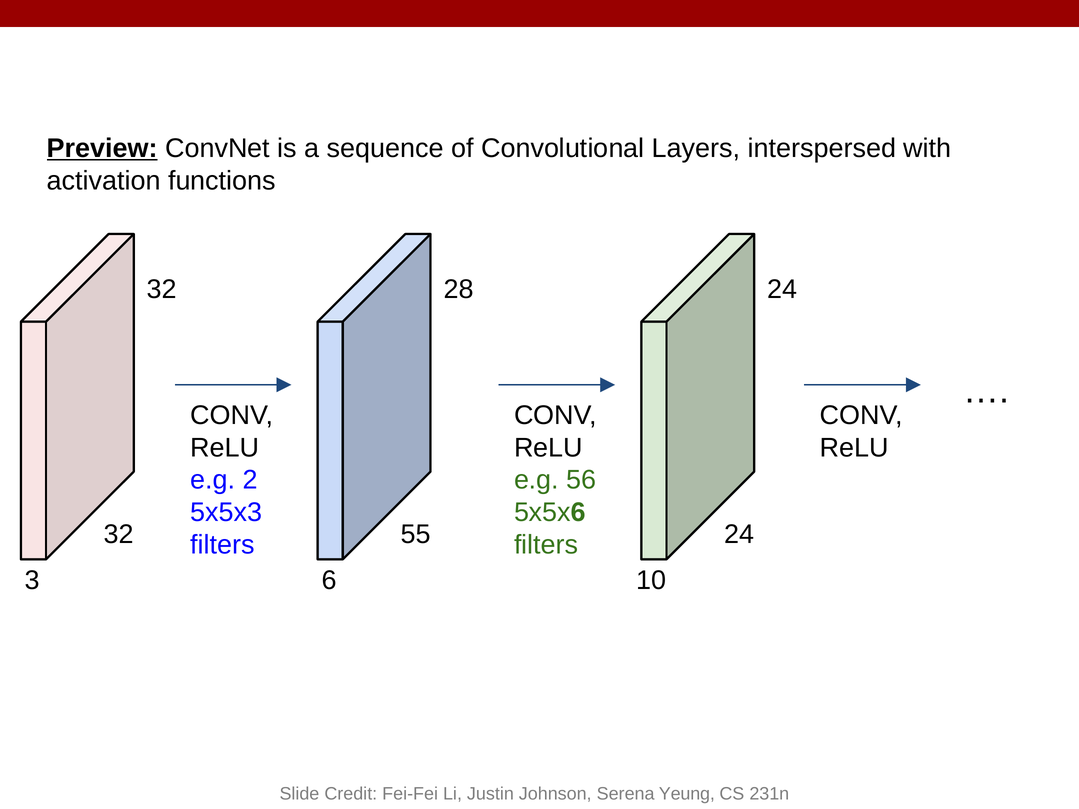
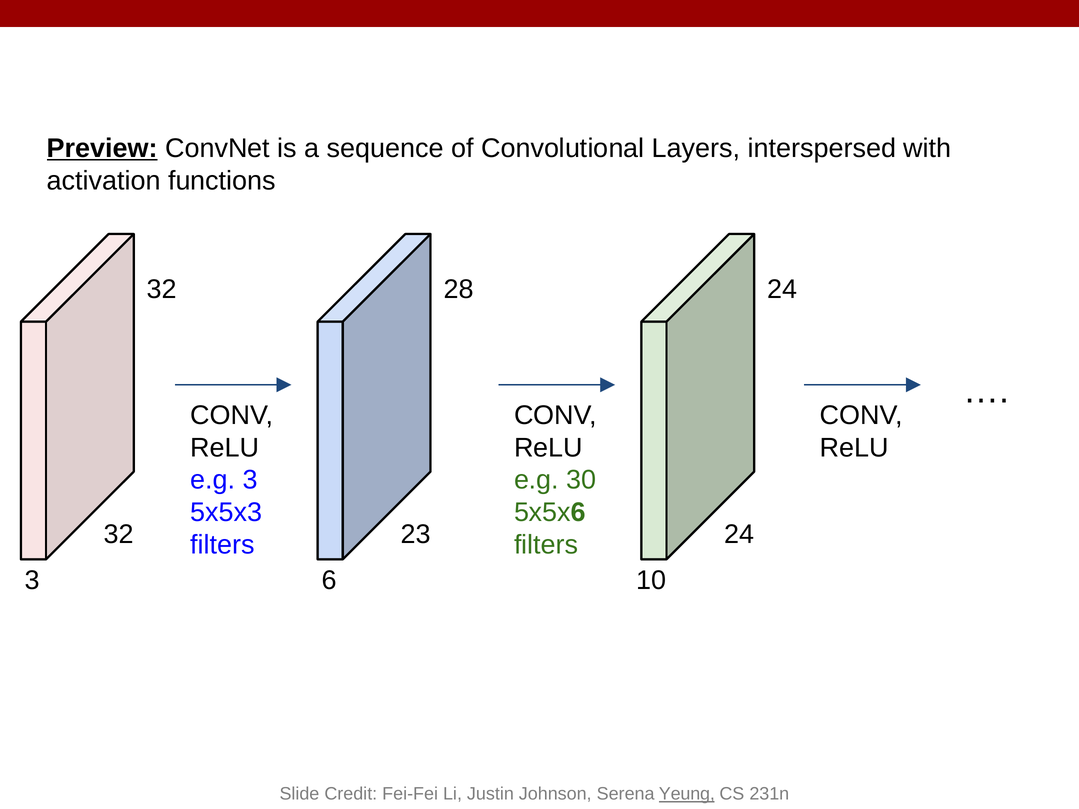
e.g 2: 2 -> 3 (250, 480)
56: 56 -> 30 (581, 480)
55: 55 -> 23 (416, 534)
Yeung underline: none -> present (687, 794)
